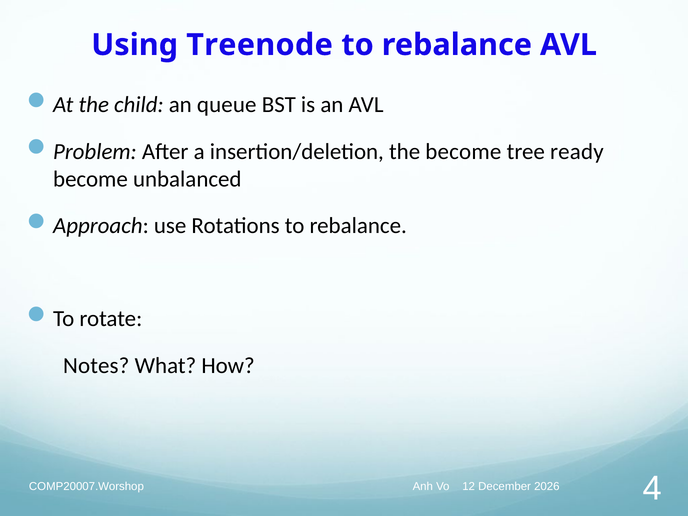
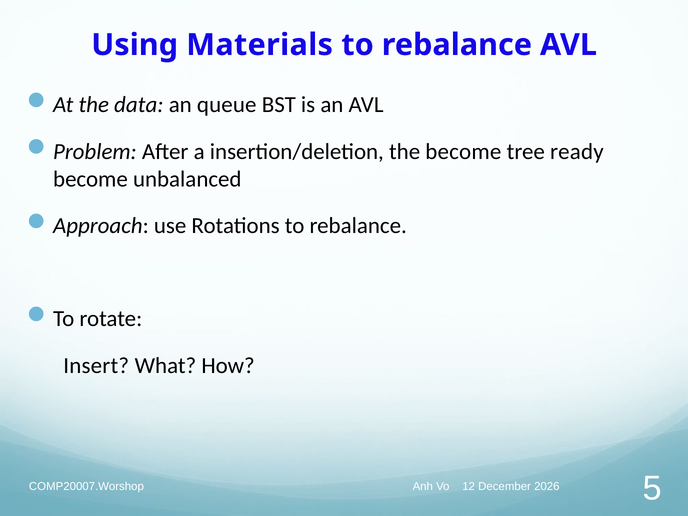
Treenode: Treenode -> Materials (260, 45)
child: child -> data (139, 105)
Notes: Notes -> Insert (96, 366)
4: 4 -> 5 (652, 488)
